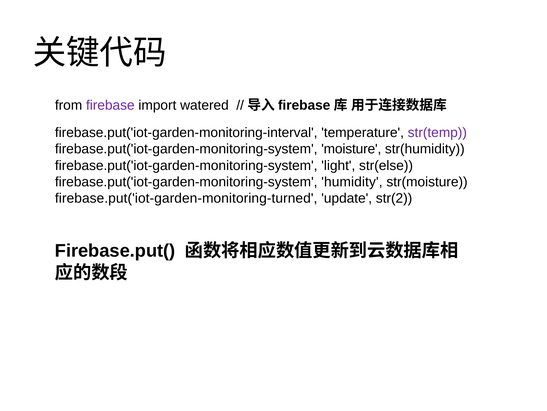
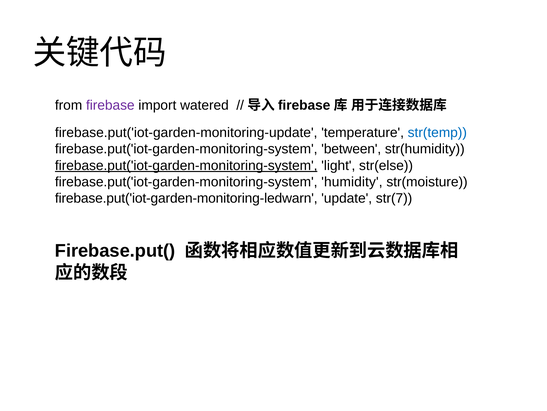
firebase.put('iot-garden-monitoring-interval: firebase.put('iot-garden-monitoring-interval -> firebase.put('iot-garden-monitoring-update (186, 132)
str(temp colour: purple -> blue (437, 132)
moisture: moisture -> between (351, 149)
firebase.put('iot-garden-monitoring-system underline: none -> present (186, 165)
firebase.put('iot-garden-monitoring-turned: firebase.put('iot-garden-monitoring-turned -> firebase.put('iot-garden-monitoring-ledwarn (186, 198)
str(2: str(2 -> str(7 (394, 198)
